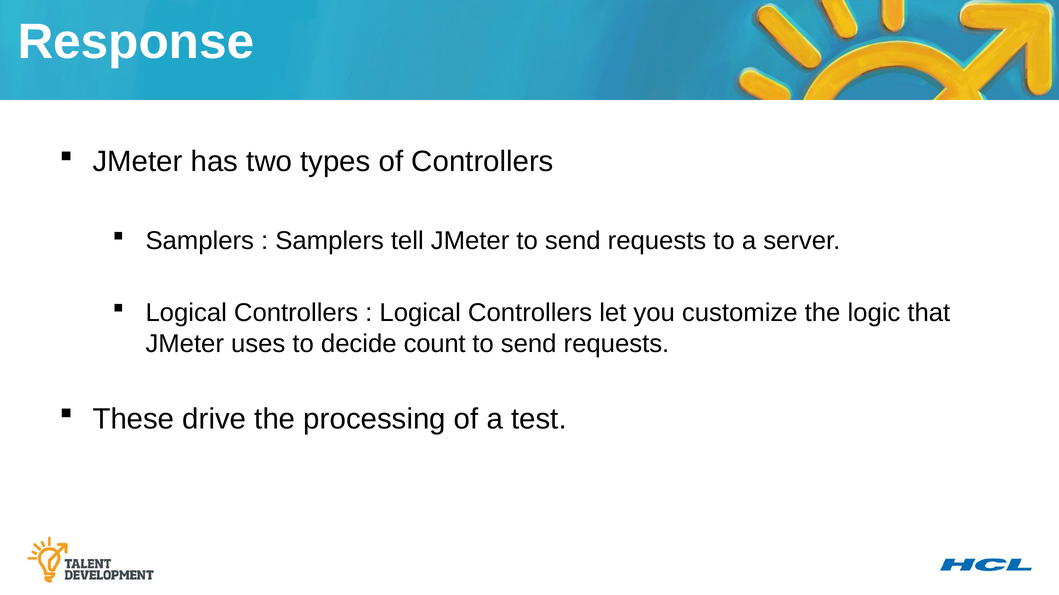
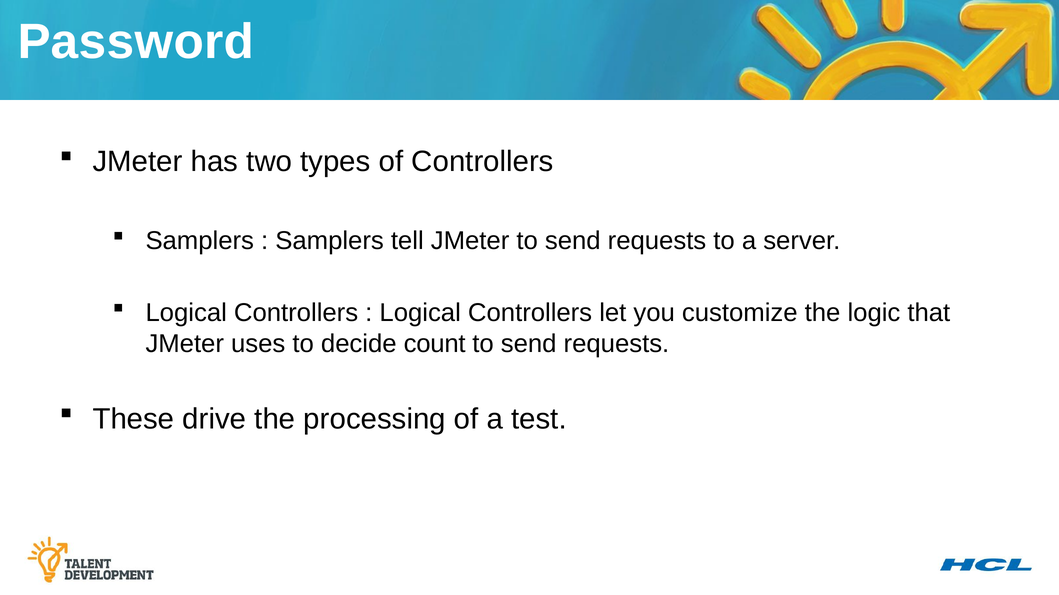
Response: Response -> Password (136, 42)
